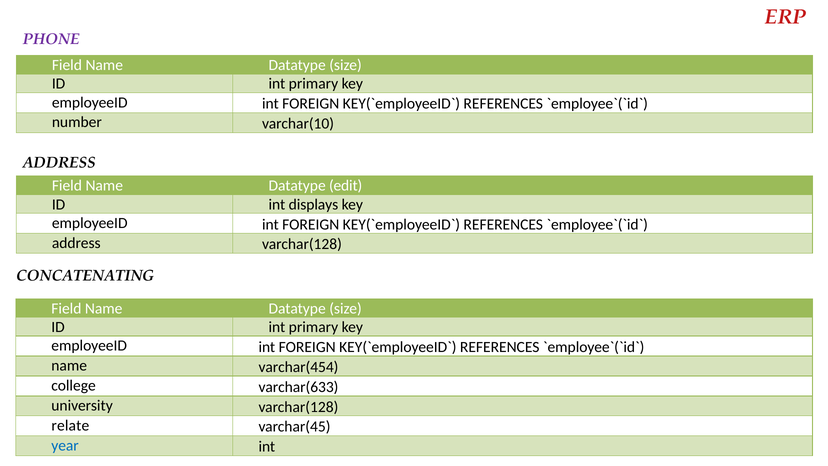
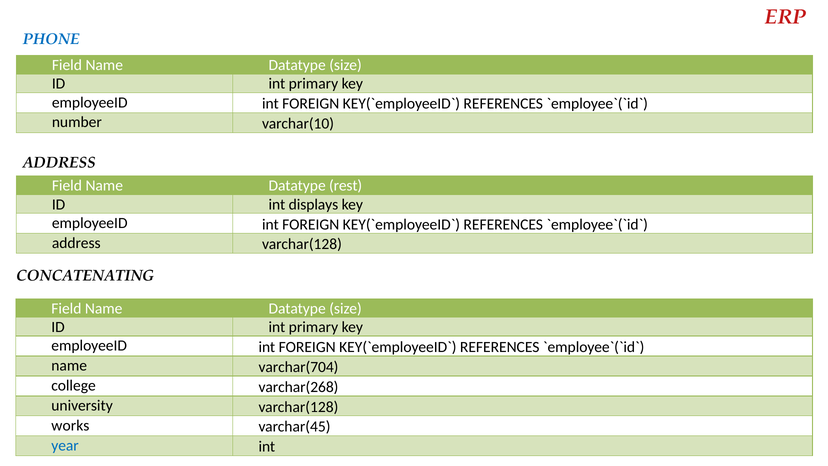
PHONE colour: purple -> blue (51, 39)
edit: edit -> rest (346, 186)
varchar(454: varchar(454 -> varchar(704 (298, 367)
varchar(633: varchar(633 -> varchar(268 (298, 387)
relate: relate -> works (70, 425)
